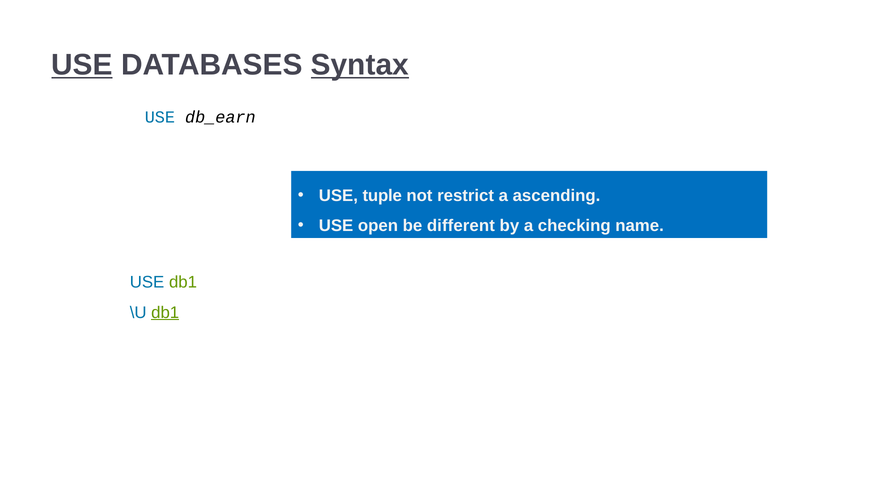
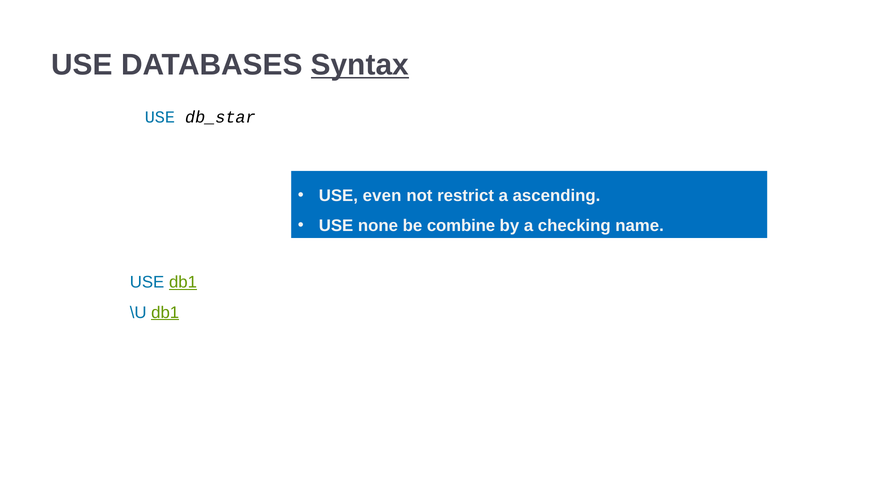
USE underline: present -> none (82, 65)
db_earn: db_earn -> db_star (220, 117)
tuple: tuple -> even (382, 196)
open: open -> none (378, 226)
different: different -> combine (461, 226)
db1 underline: none -> present (183, 282)
